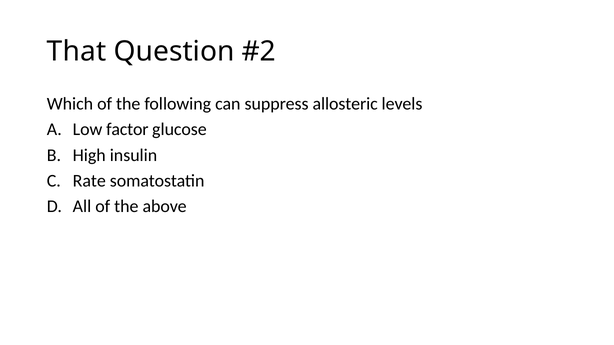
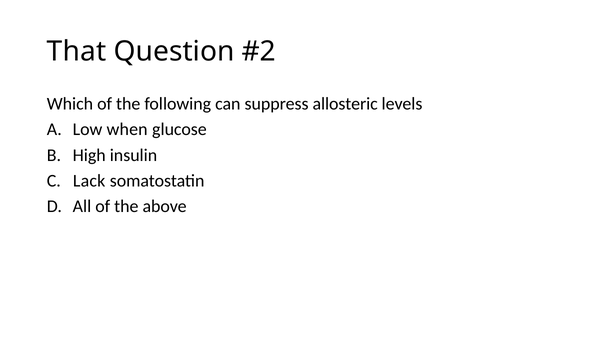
factor: factor -> when (127, 130)
Rate: Rate -> Lack (89, 181)
